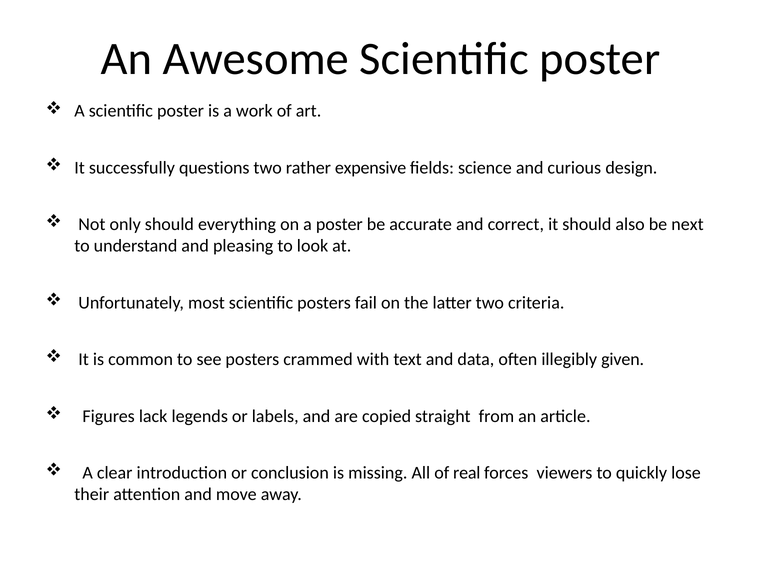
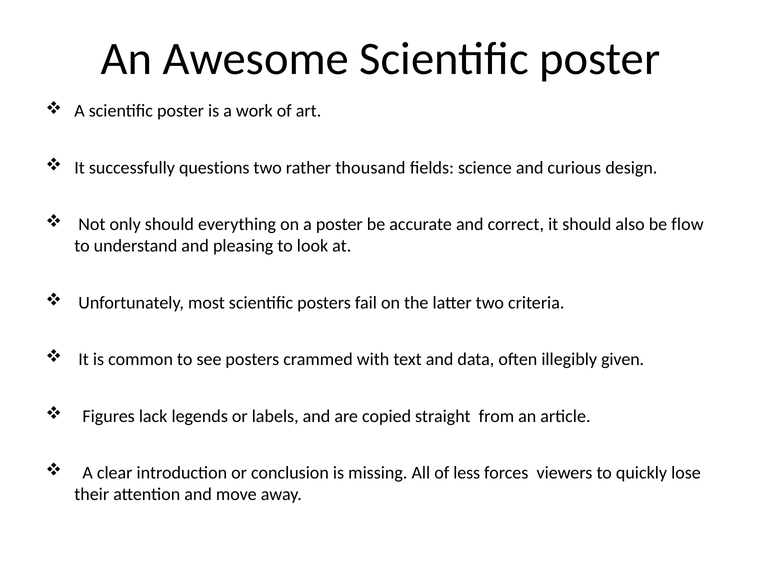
expensive: expensive -> thousand (370, 168)
next: next -> flow (687, 225)
real: real -> less (467, 473)
